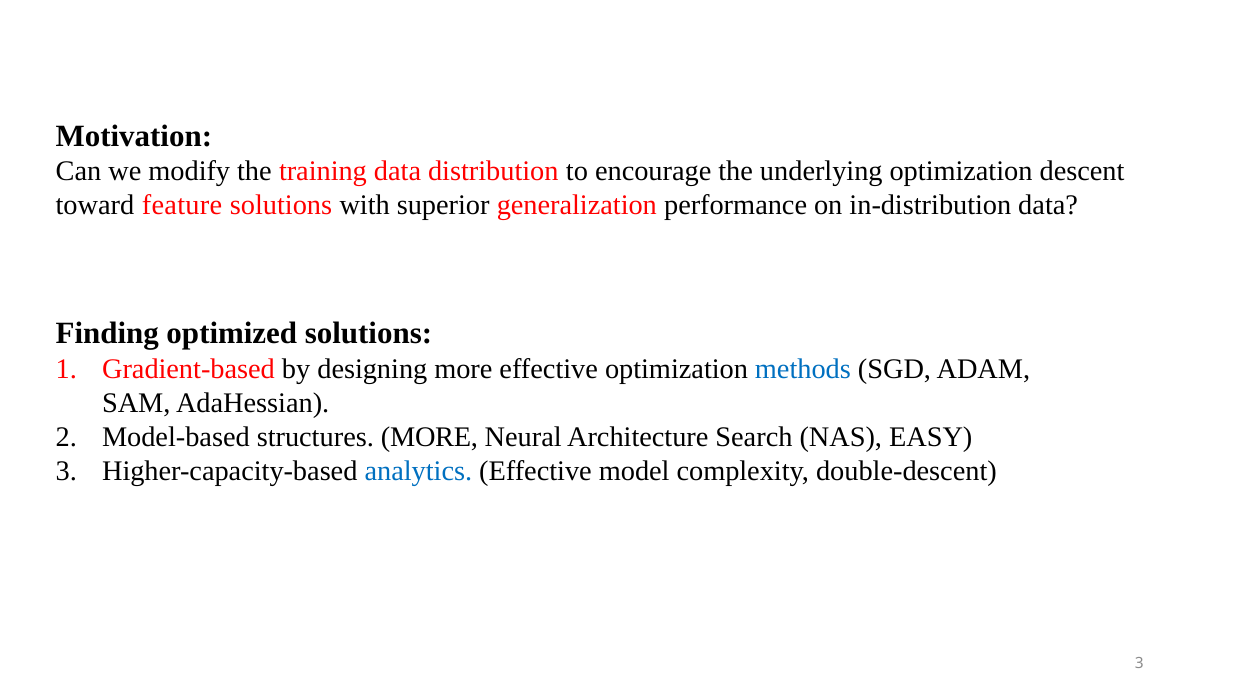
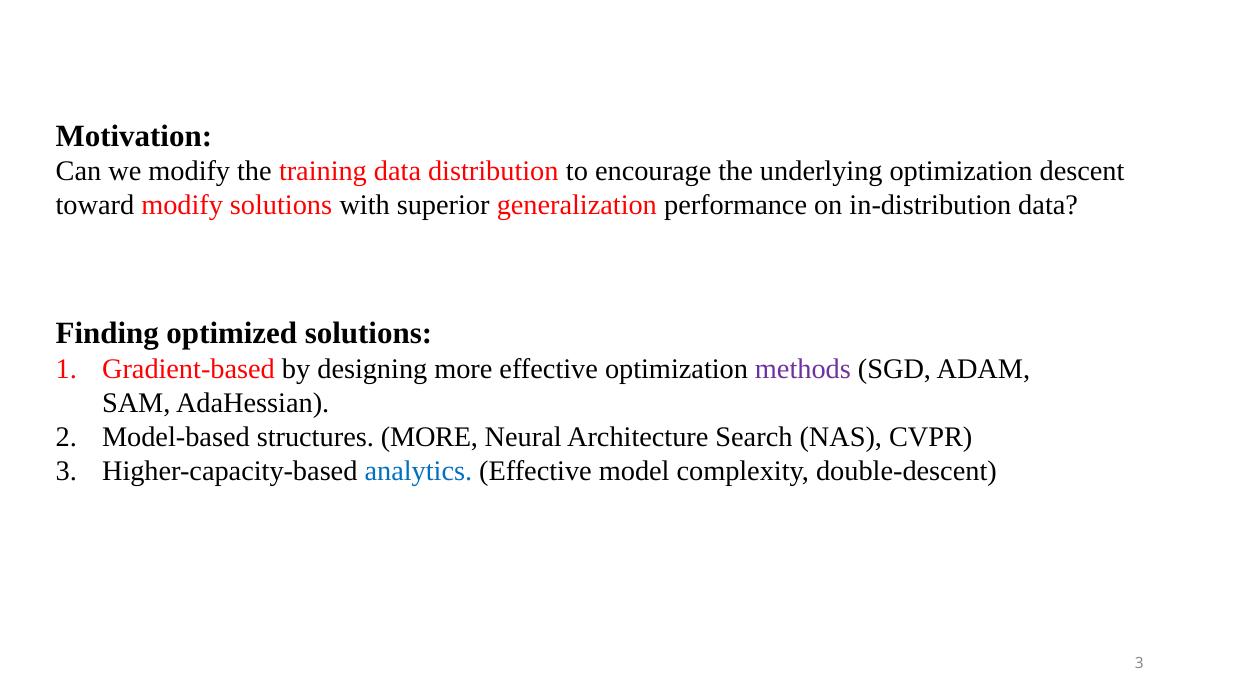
toward feature: feature -> modify (182, 205)
methods colour: blue -> purple (803, 369)
EASY: EASY -> CVPR (931, 437)
